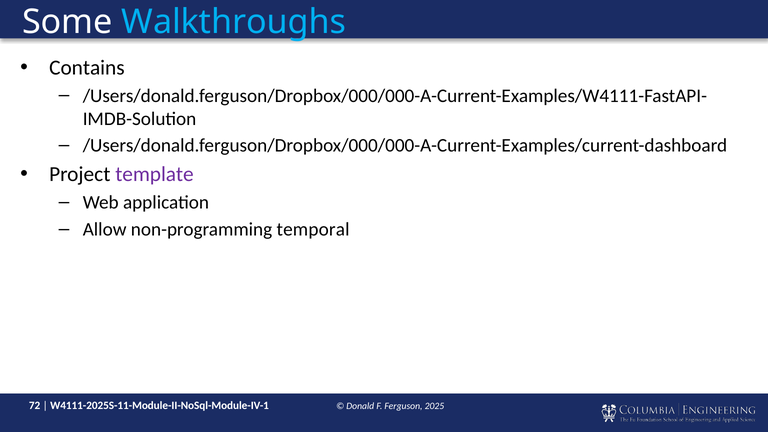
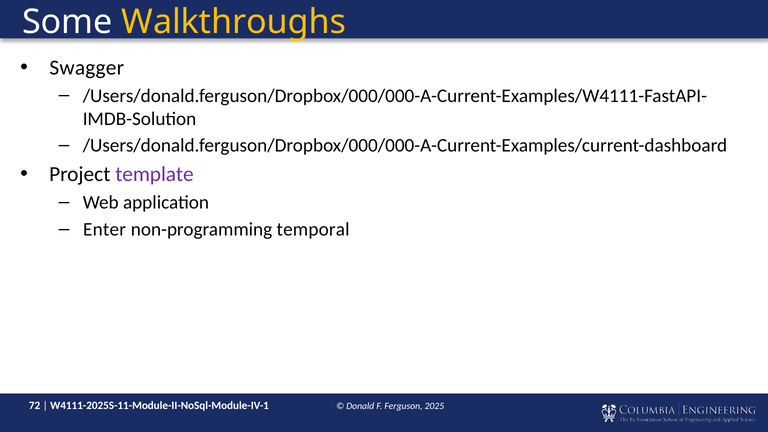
Walkthroughs colour: light blue -> yellow (234, 22)
Contains: Contains -> Swagger (87, 68)
Allow: Allow -> Enter (105, 229)
